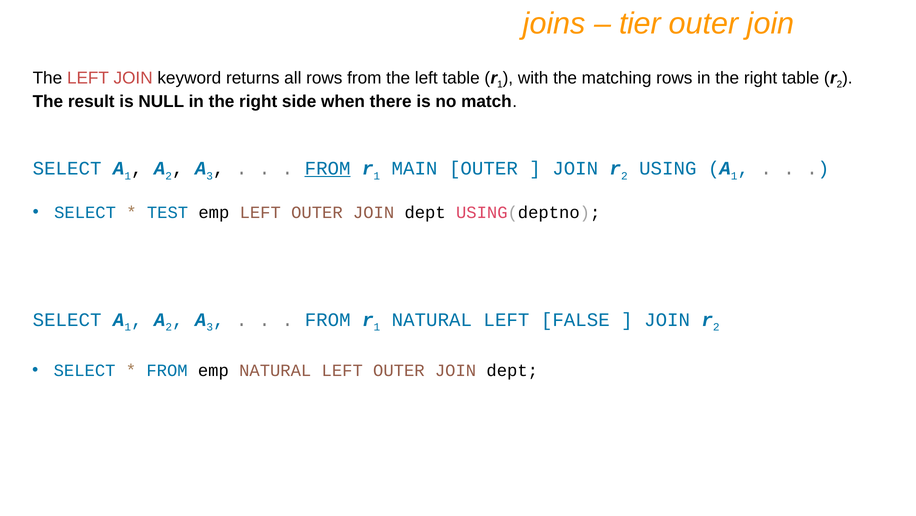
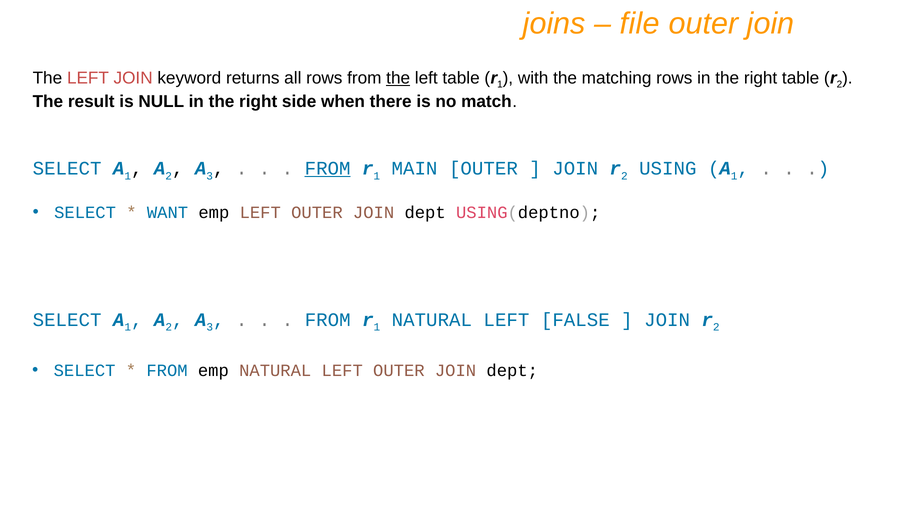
tier: tier -> file (640, 24)
the underline: none -> present (398, 78)
TEST: TEST -> WANT (168, 212)
